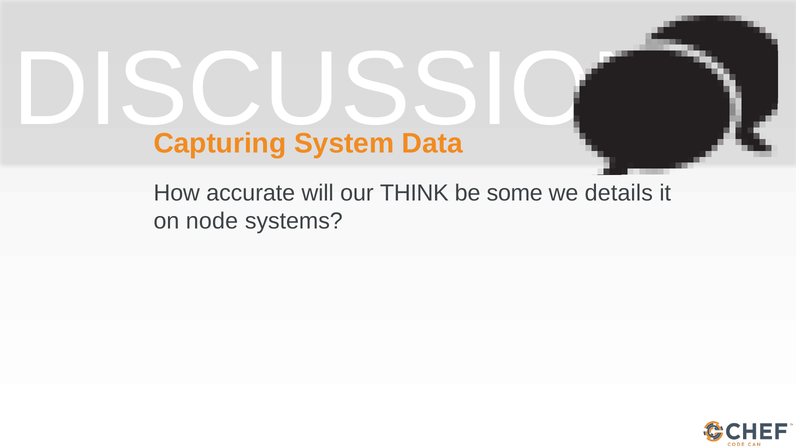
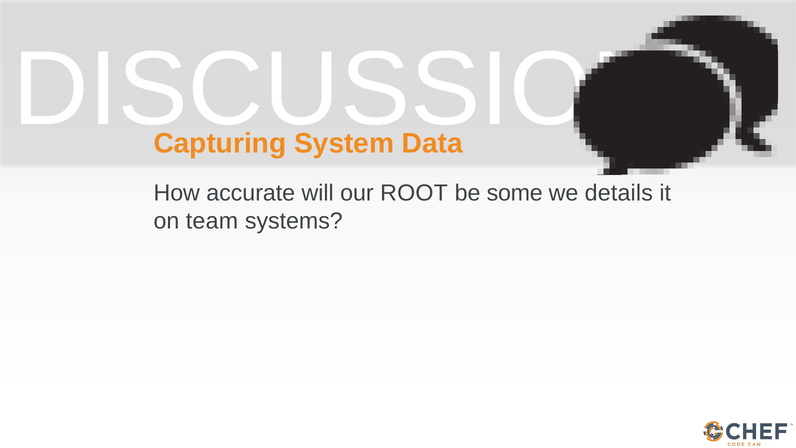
THINK: THINK -> ROOT (414, 193)
node: node -> team (212, 221)
